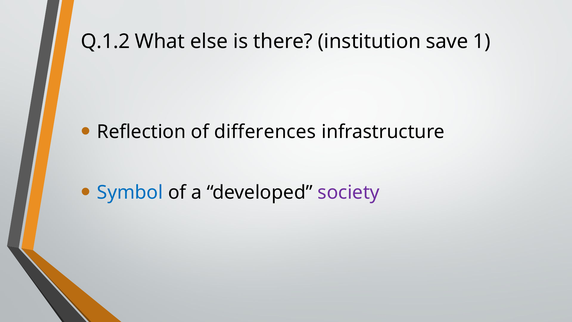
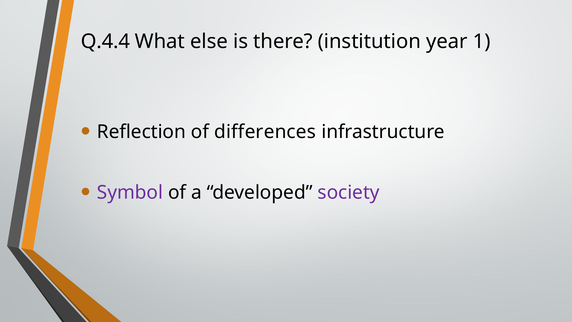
Q.1.2: Q.1.2 -> Q.4.4 (105, 42)
save: save -> year (447, 42)
Symbol colour: blue -> purple (130, 192)
